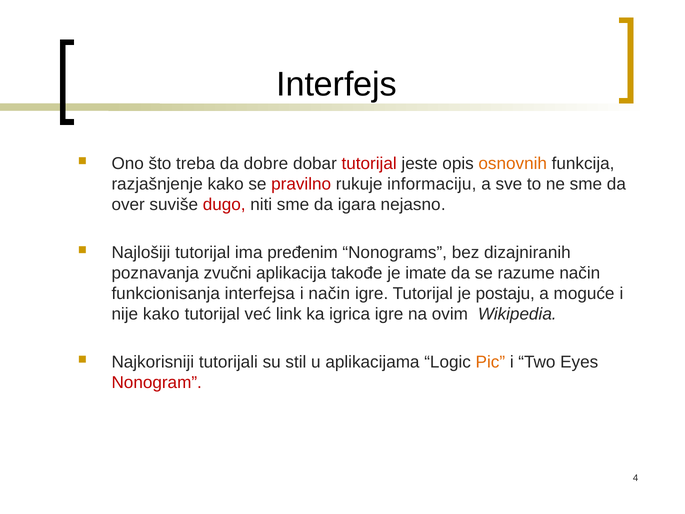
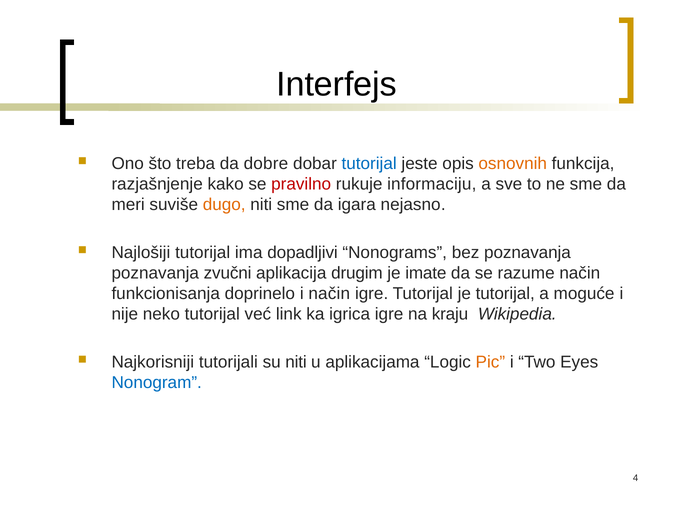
tutorijal colour: red -> blue (369, 163)
over: over -> meri (128, 204)
dugo colour: red -> orange (224, 204)
pređenim: pređenim -> dopadljivi (303, 252)
bez dizajniranih: dizajniranih -> poznavanja (527, 252)
takođe: takođe -> drugim (357, 273)
interfejsa: interfejsa -> doprinelo (260, 293)
je postaju: postaju -> tutorijal (505, 293)
nije kako: kako -> neko (161, 314)
ovim: ovim -> kraju (450, 314)
su stil: stil -> niti (296, 362)
Nonogram colour: red -> blue (157, 383)
